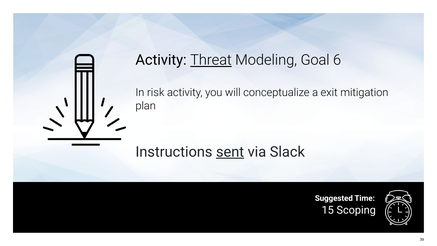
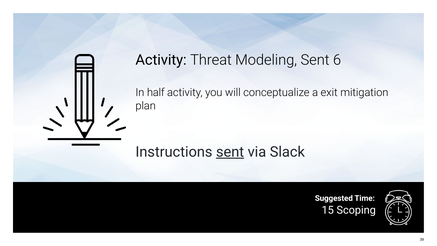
Threat underline: present -> none (211, 60)
Modeling Goal: Goal -> Sent (315, 60)
risk: risk -> half (156, 93)
